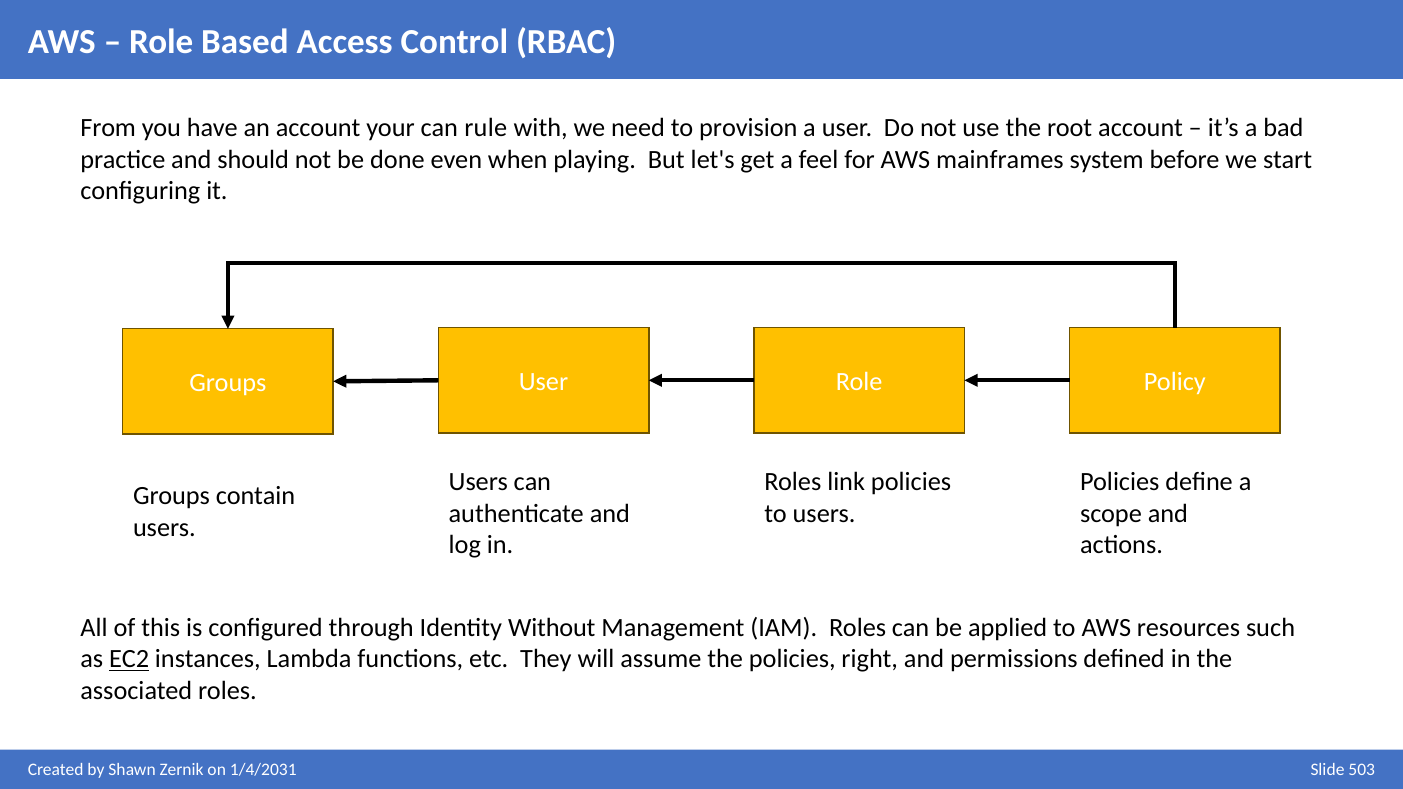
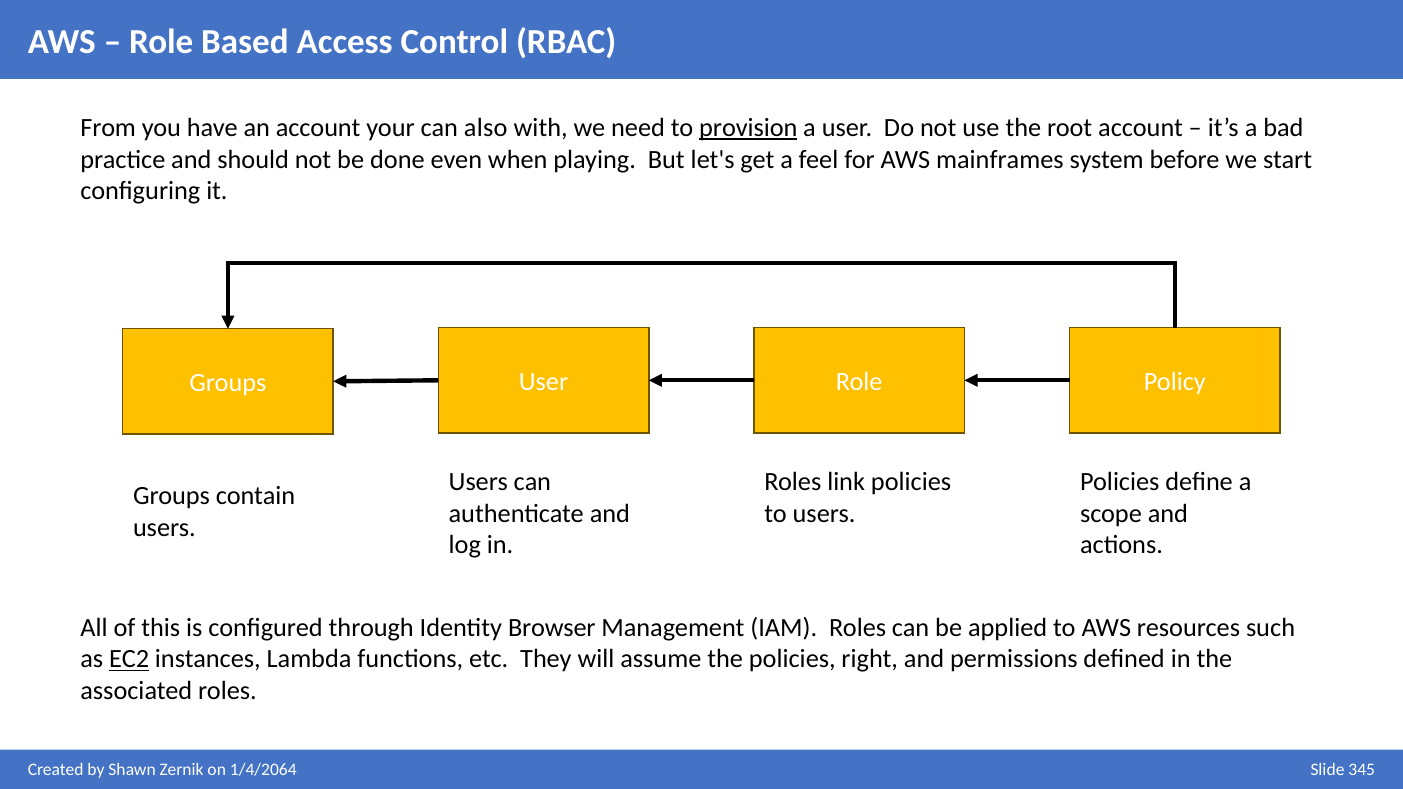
rule: rule -> also (486, 128)
provision underline: none -> present (748, 128)
Without: Without -> Browser (552, 628)
1/4/2031: 1/4/2031 -> 1/4/2064 (263, 770)
503: 503 -> 345 (1362, 770)
